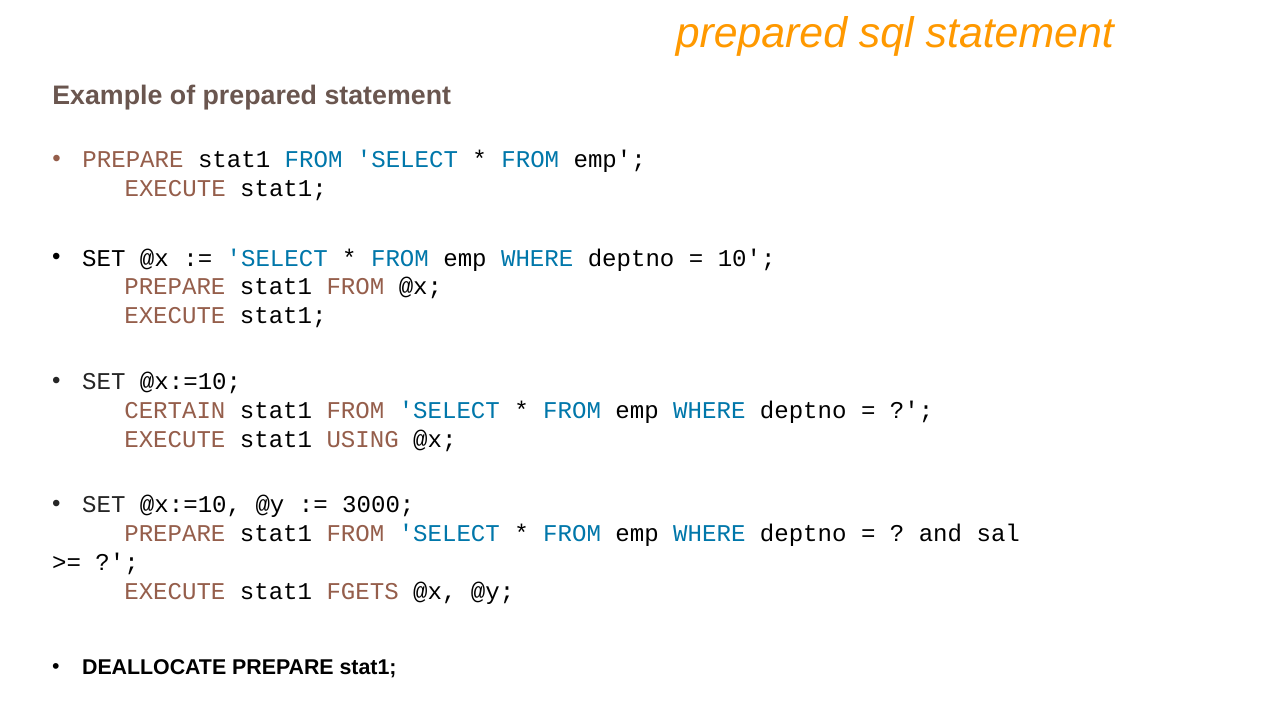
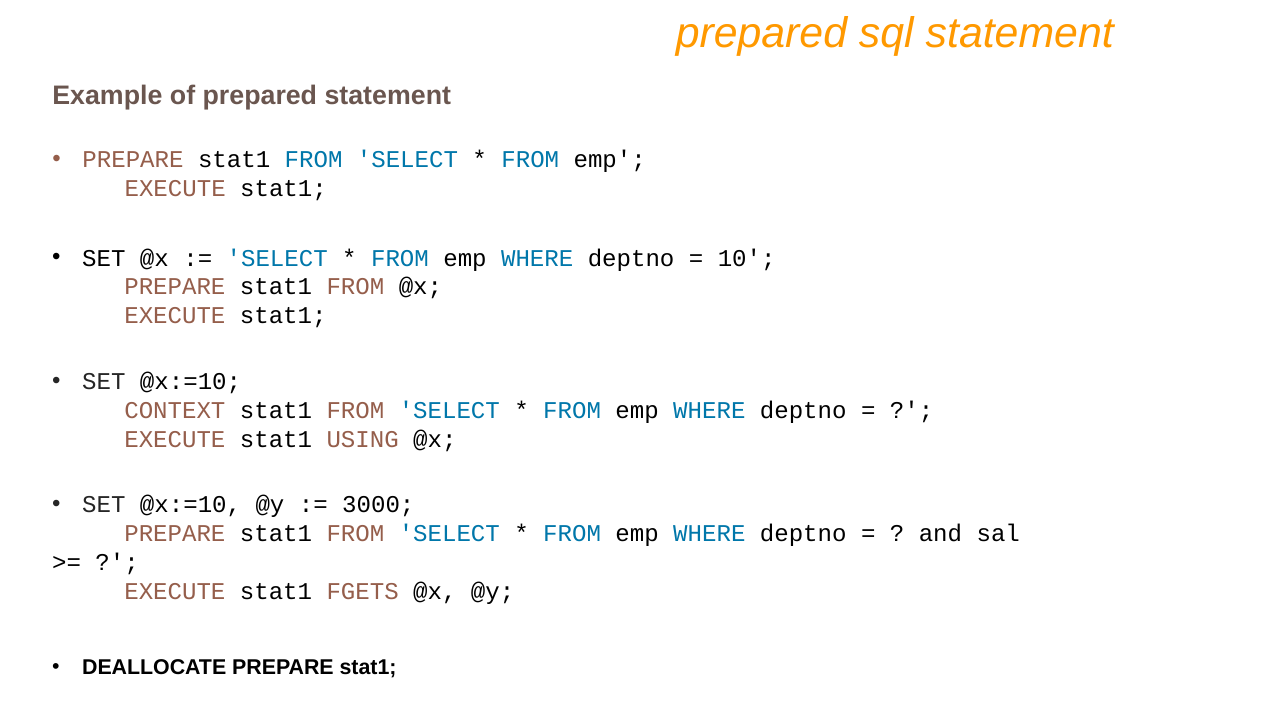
CERTAIN: CERTAIN -> CONTEXT (175, 411)
